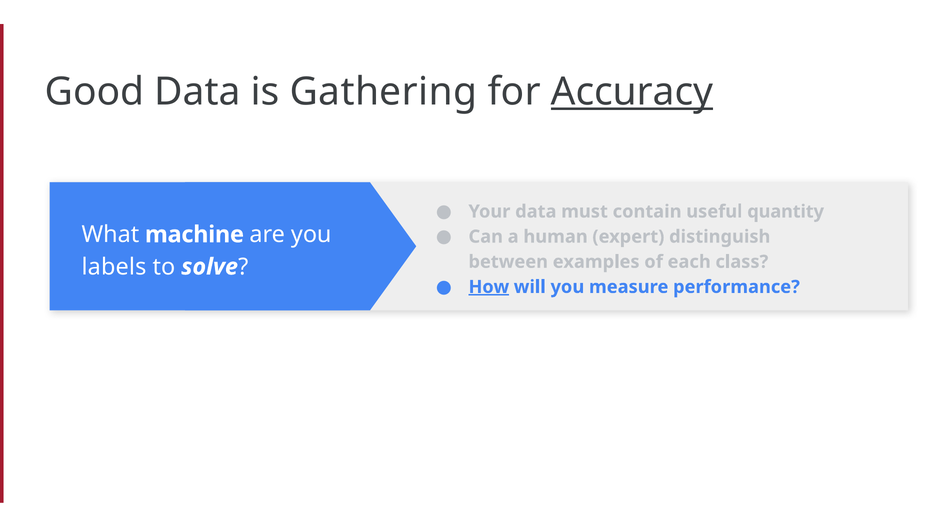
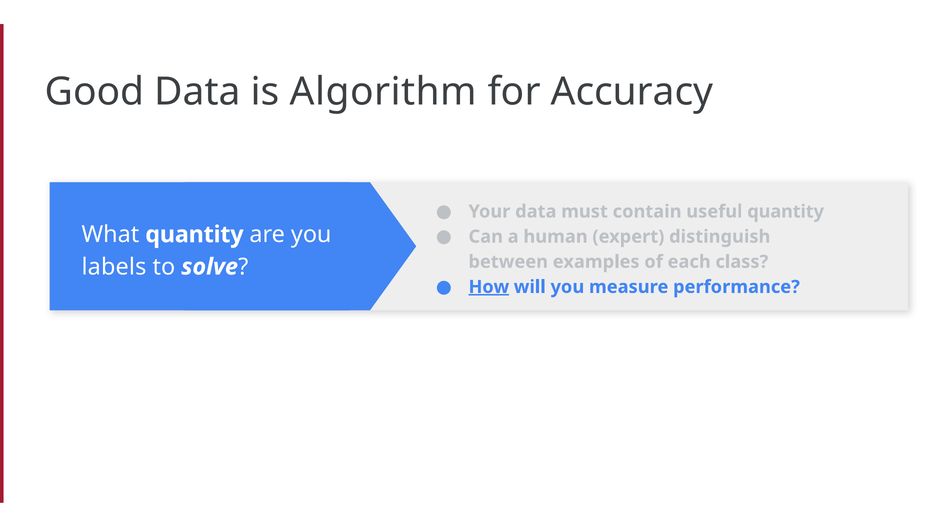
Gathering: Gathering -> Algorithm (383, 92)
Accuracy underline: present -> none (632, 92)
What machine: machine -> quantity (194, 235)
